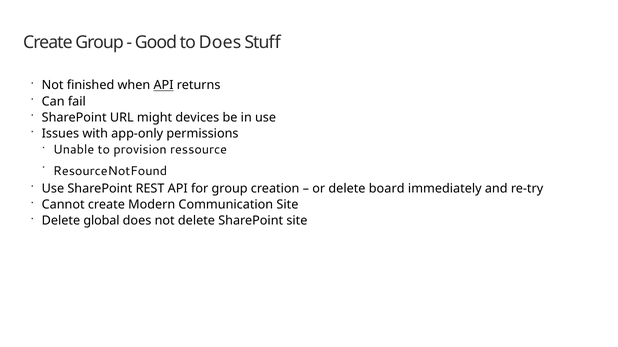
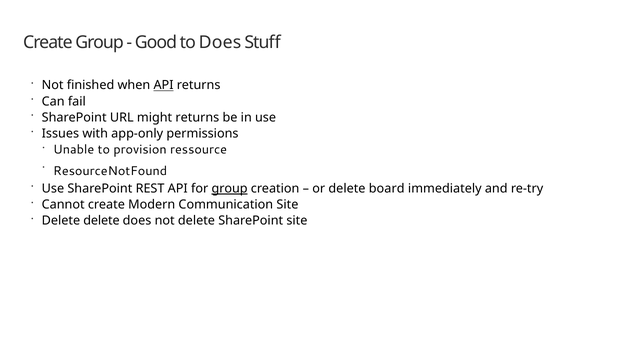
might devices: devices -> returns (197, 118)
group underline: none -> present (230, 189)
Delete global: global -> delete (102, 221)
